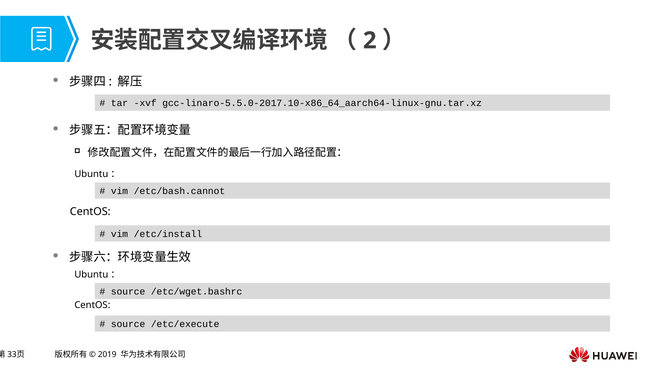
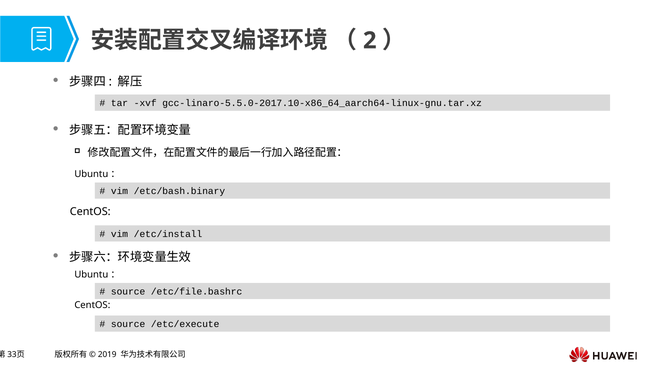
/etc/bash.cannot: /etc/bash.cannot -> /etc/bash.binary (179, 191)
/etc/wget.bashrc: /etc/wget.bashrc -> /etc/file.bashrc (197, 292)
